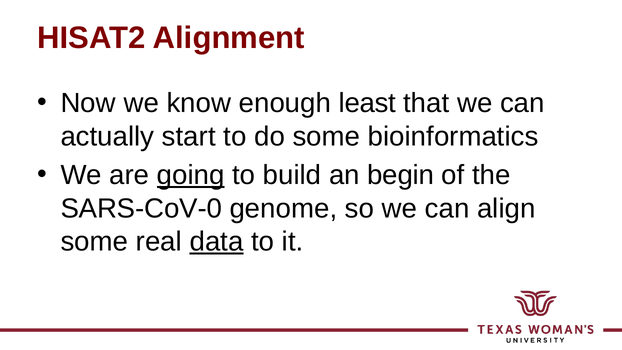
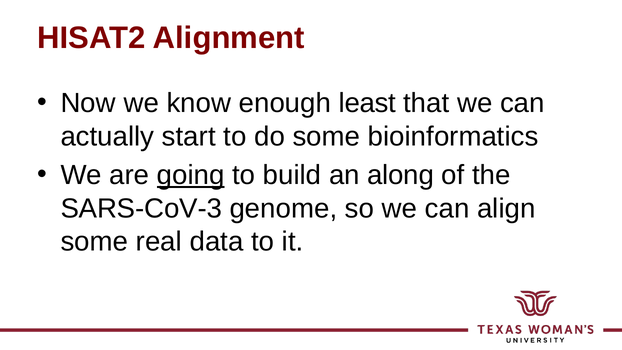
begin: begin -> along (401, 175)
SARS-CoV-0: SARS-CoV-0 -> SARS-CoV-3 (141, 208)
data underline: present -> none (217, 241)
